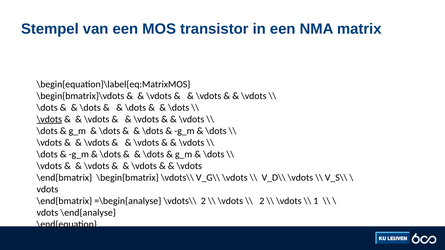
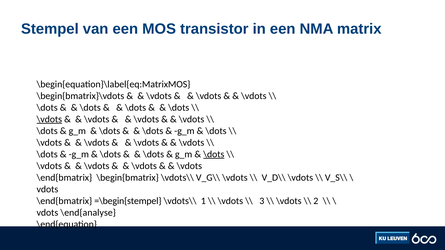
\dots underline: none -> present (214, 154)
=\begin{analyse: =\begin{analyse -> =\begin{stempel (128, 201)
\vdots\\ 2: 2 -> 1 (203, 201)
2: 2 -> 3 (262, 201)
1: 1 -> 2 (316, 201)
